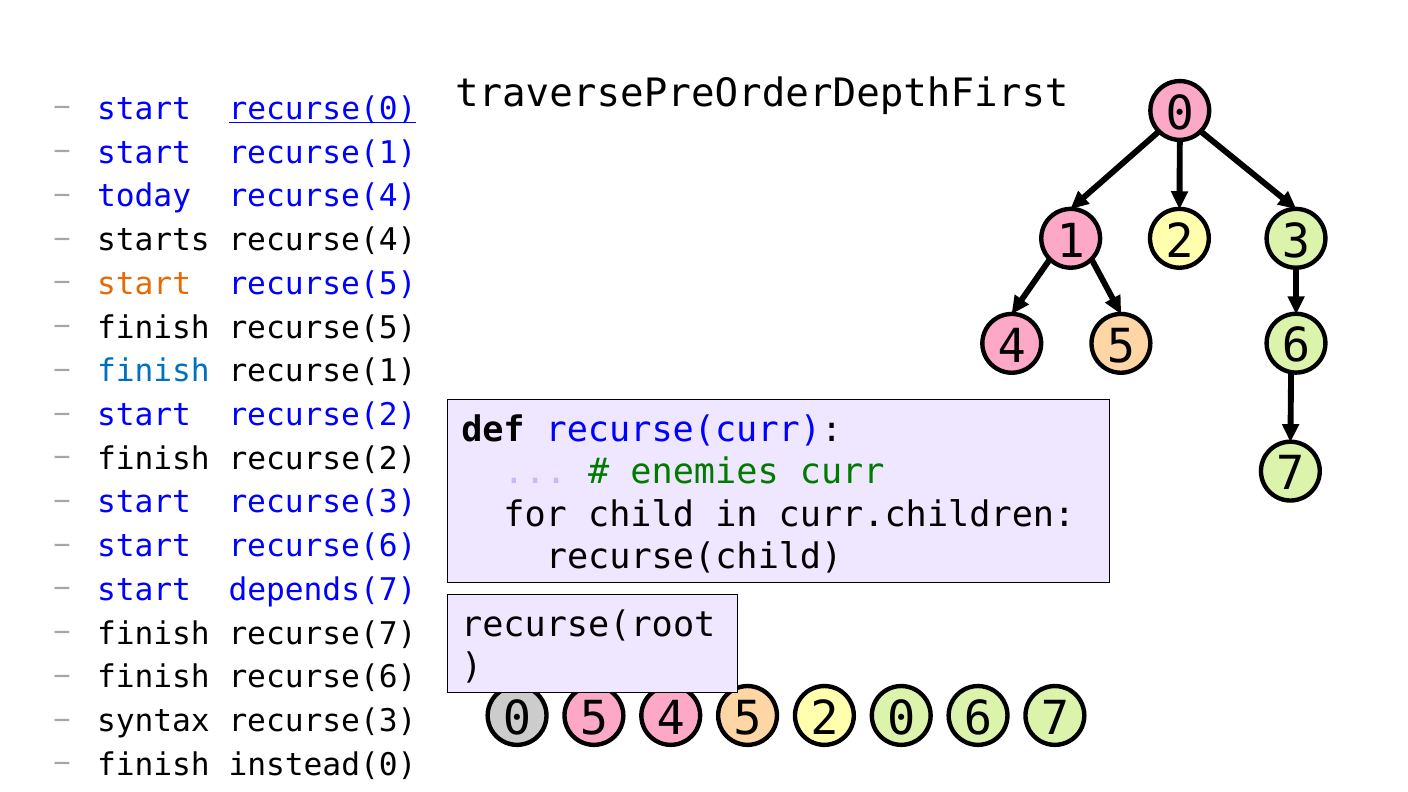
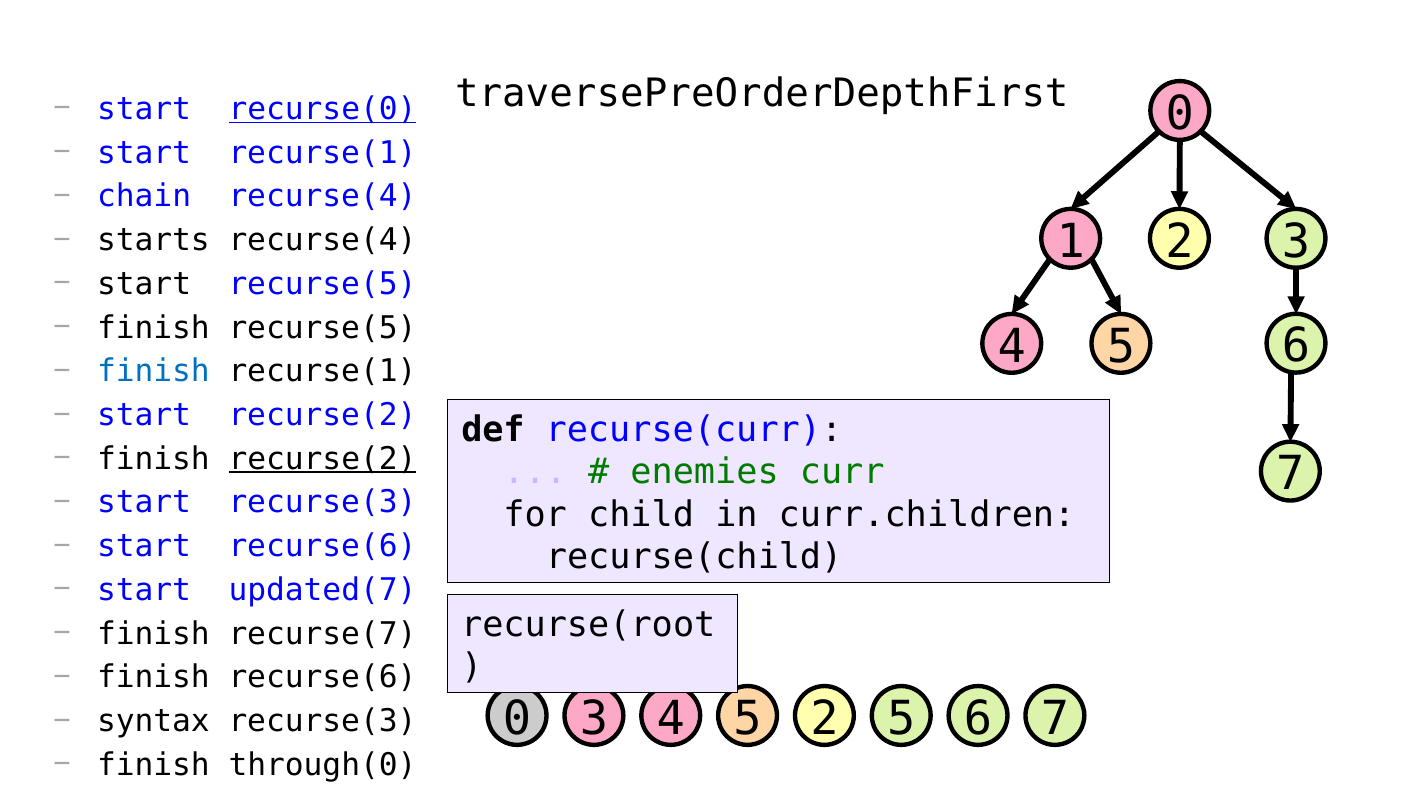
today: today -> chain (144, 197)
start colour: orange -> black (144, 284)
recurse(2 underline: none -> present (322, 459)
depends(7: depends(7 -> updated(7 (322, 590)
0 5: 5 -> 3 (594, 719)
2 0: 0 -> 5 (901, 719)
instead(0: instead(0 -> through(0 (322, 765)
